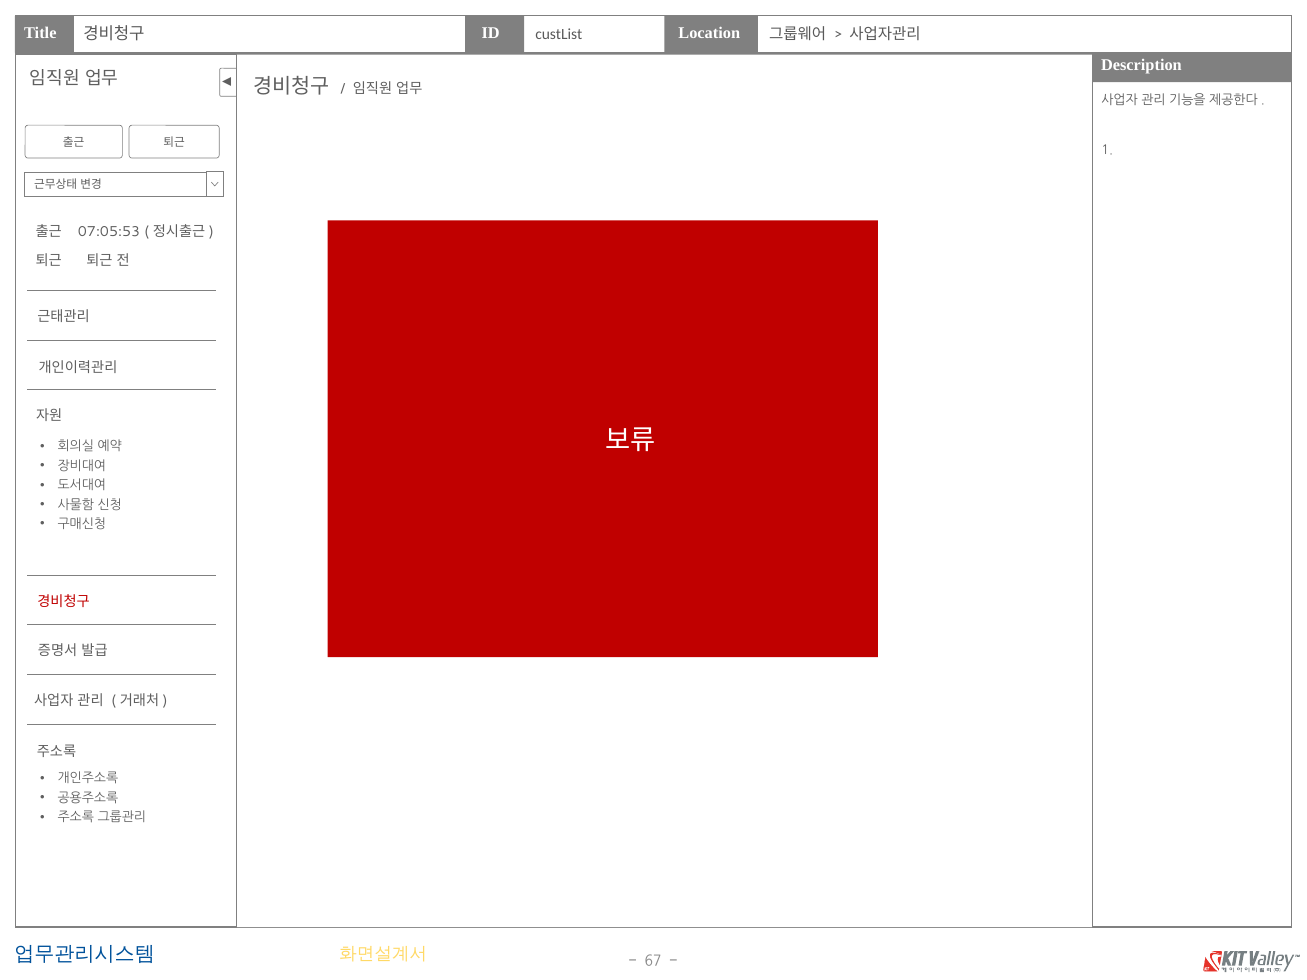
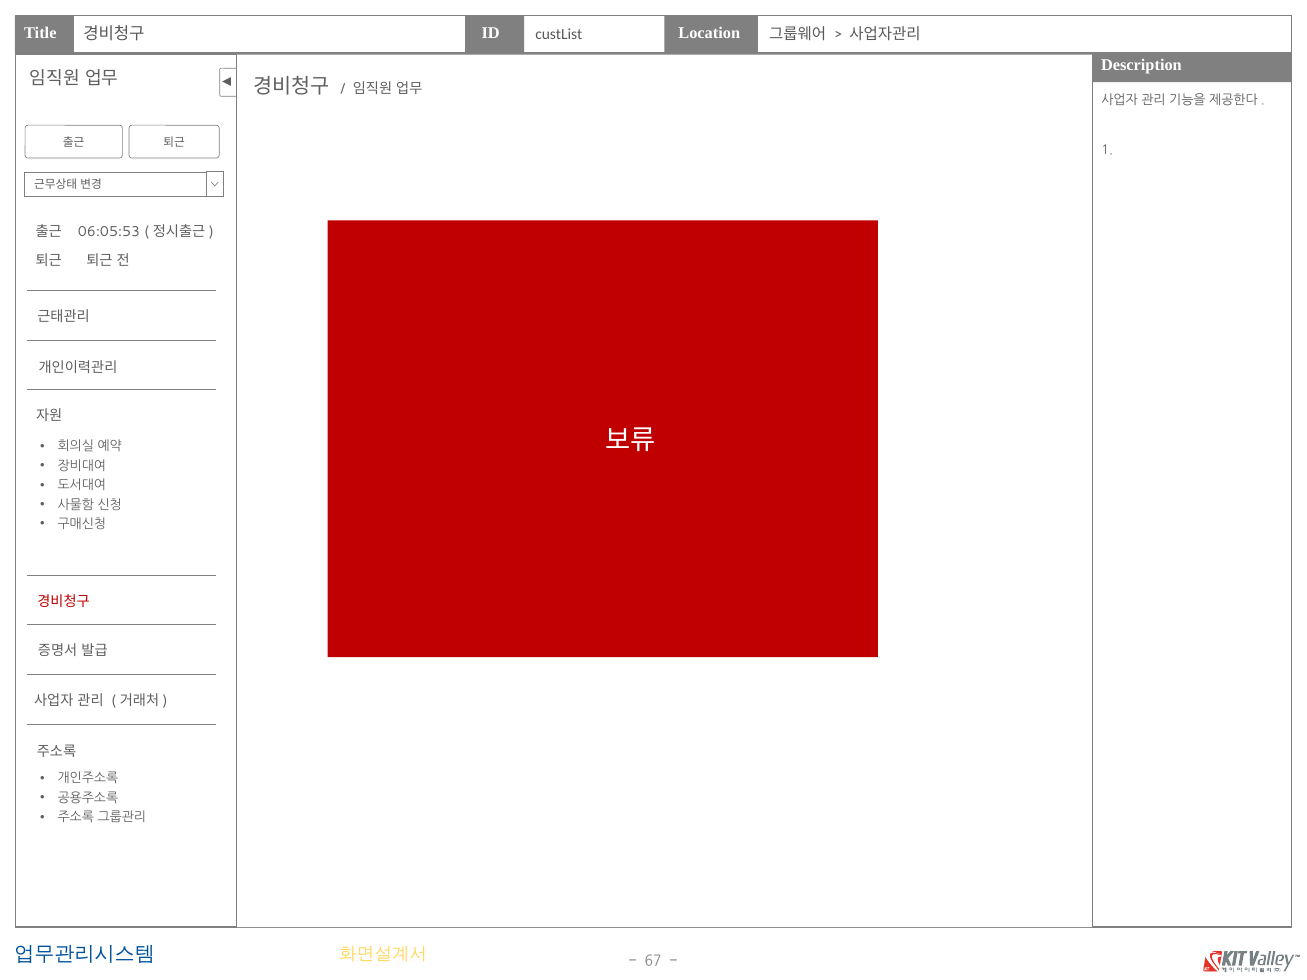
07:05:53: 07:05:53 -> 06:05:53 (109, 231)
